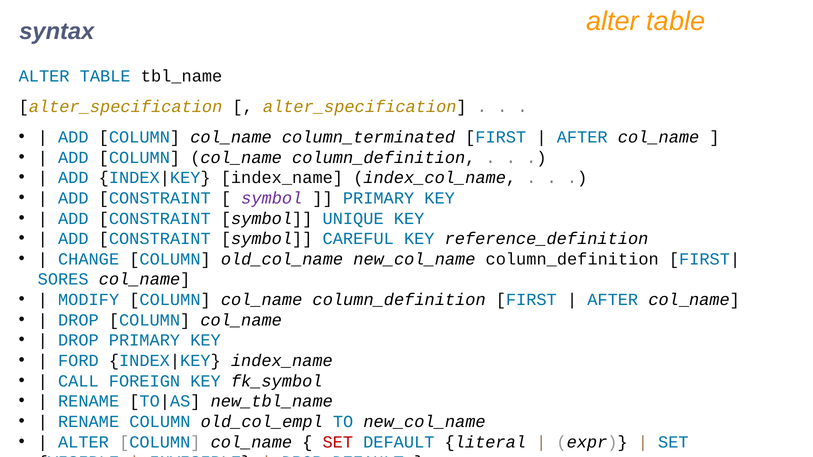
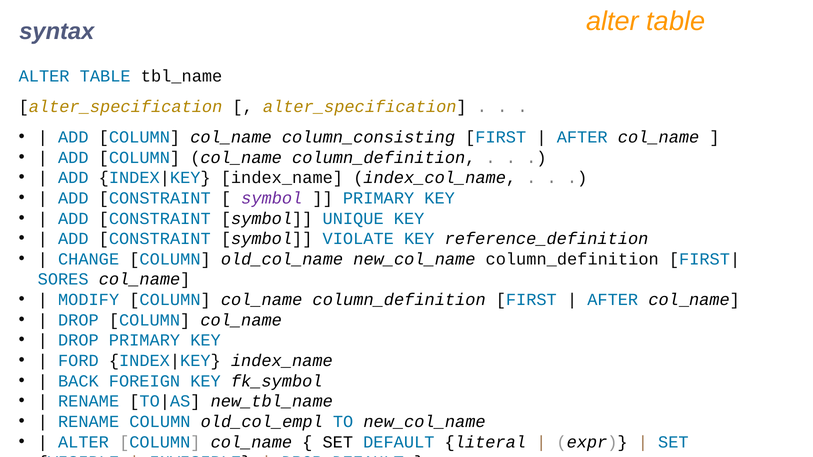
column_terminated: column_terminated -> column_consisting (368, 137)
CAREFUL: CAREFUL -> VIOLATE (358, 239)
CALL: CALL -> BACK (78, 381)
SET colour: red -> black (338, 442)
